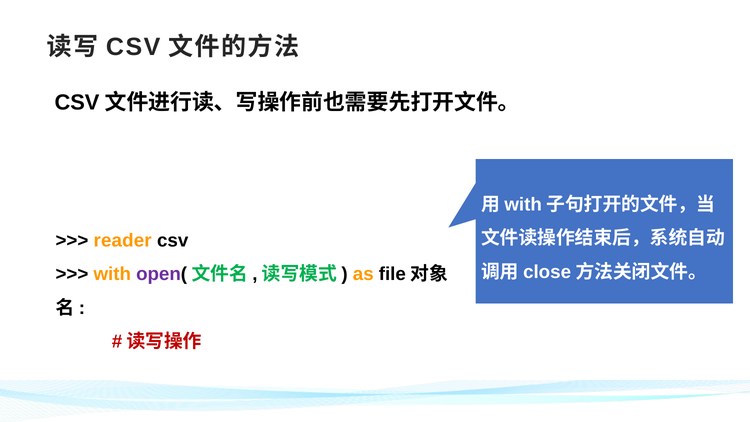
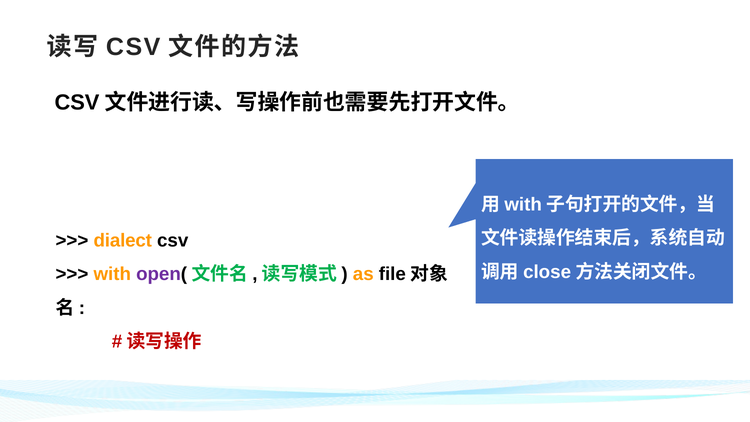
reader: reader -> dialect (123, 240)
